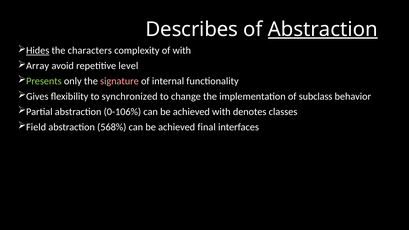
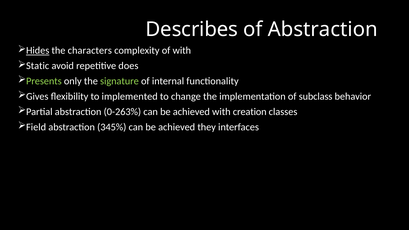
Abstraction underline: present -> none (323, 29)
Array: Array -> Static (38, 66)
level: level -> does (128, 66)
signature colour: pink -> light green (119, 81)
synchronized: synchronized -> implemented (130, 96)
0-106%: 0-106% -> 0-263% (122, 112)
denotes: denotes -> creation (250, 112)
568%: 568% -> 345% (112, 127)
final: final -> they (207, 127)
